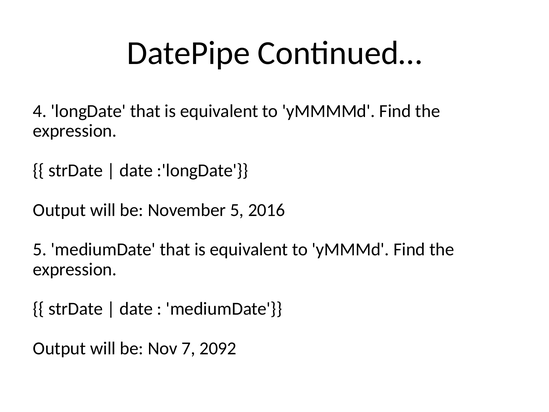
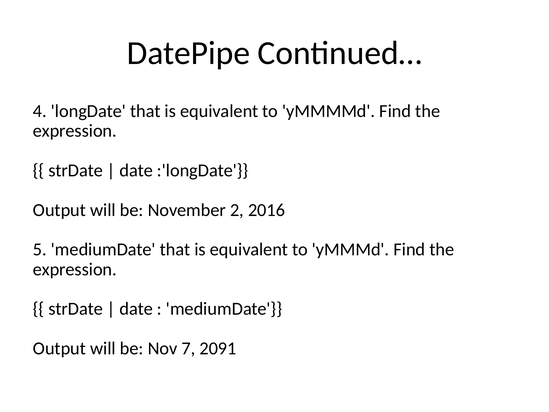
November 5: 5 -> 2 (237, 210)
2092: 2092 -> 2091 (218, 348)
